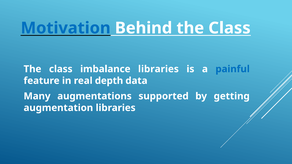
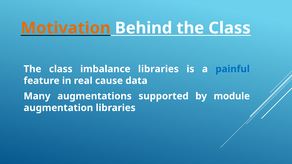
Motivation colour: blue -> orange (66, 28)
depth: depth -> cause (109, 81)
getting: getting -> module (232, 96)
